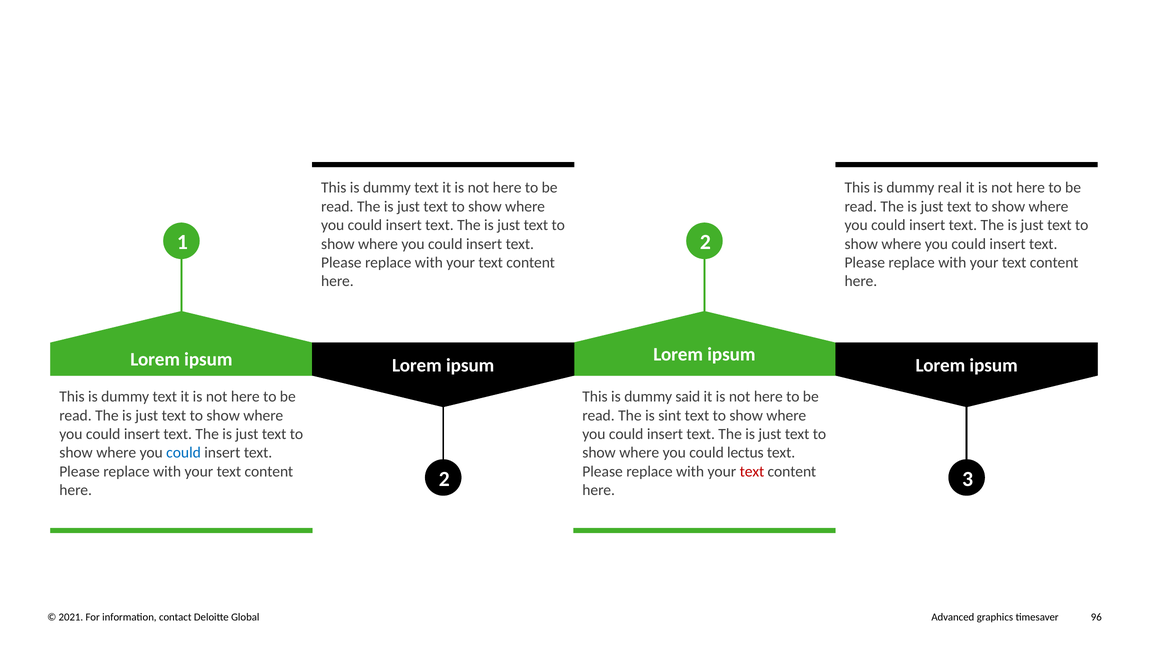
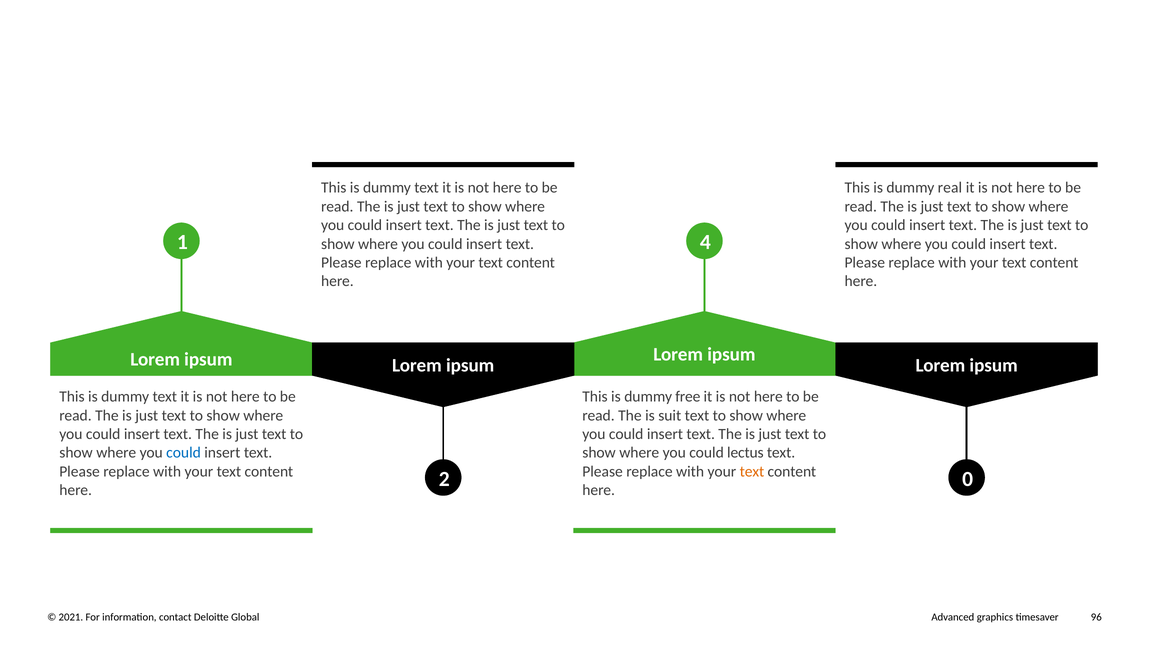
1 2: 2 -> 4 (705, 242)
said: said -> free (688, 397)
sint: sint -> suit (670, 416)
text colour: red -> orange (752, 472)
3: 3 -> 0 (968, 479)
